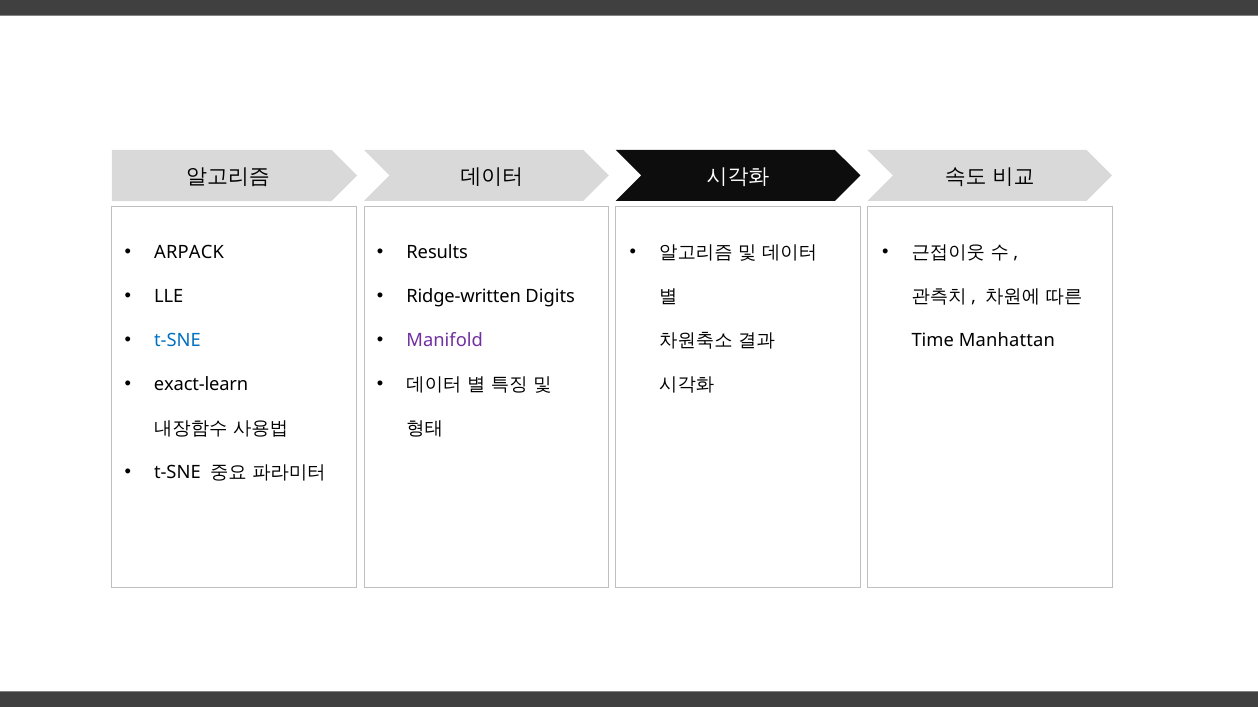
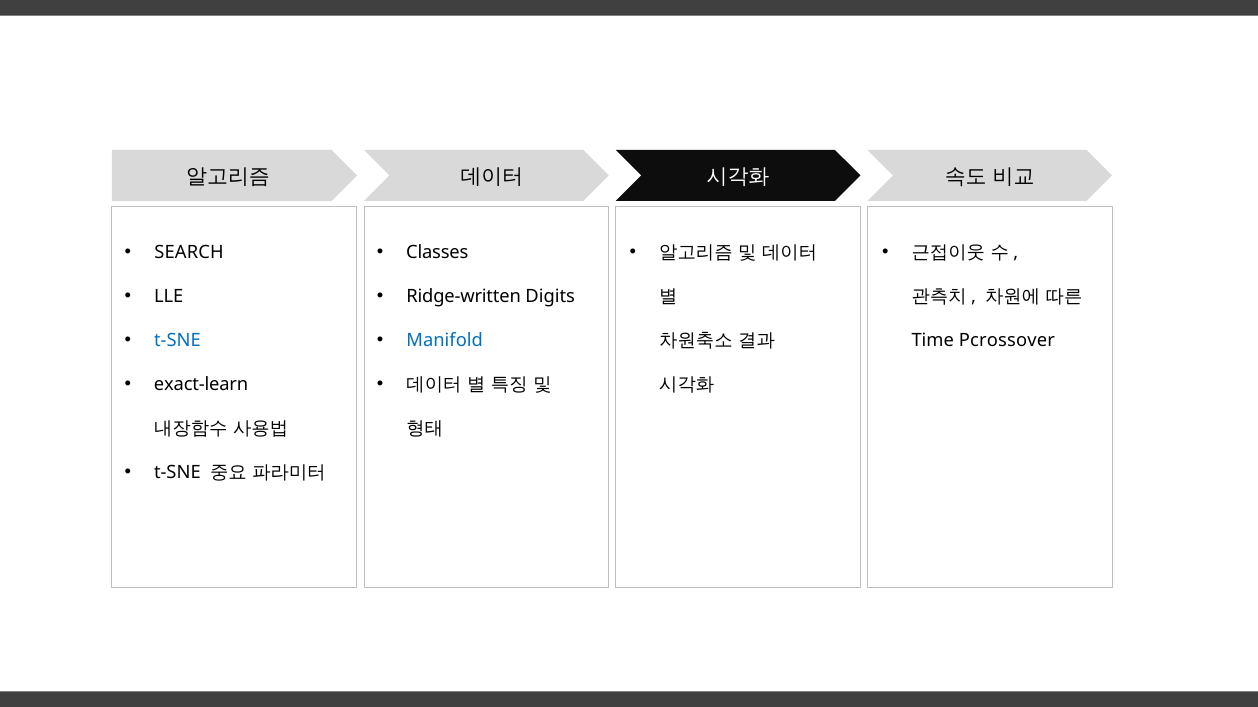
ARPACK: ARPACK -> SEARCH (189, 253)
Results: Results -> Classes (437, 253)
Manifold colour: purple -> blue (445, 341)
Manhattan: Manhattan -> Pcrossover (1007, 341)
